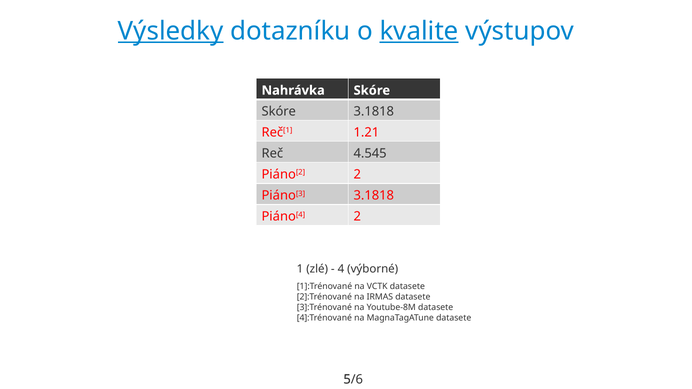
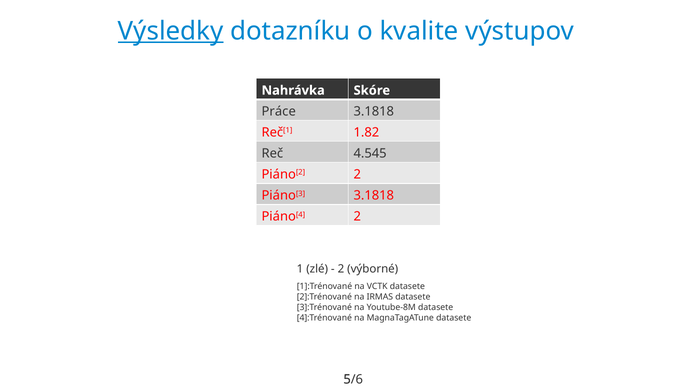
kvalite underline: present -> none (419, 31)
Skóre: Skóre -> Práce (279, 112)
1.21: 1.21 -> 1.82 (366, 133)
4: 4 -> 2 (341, 269)
